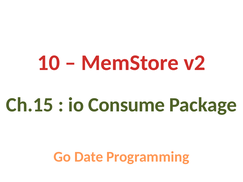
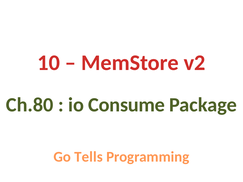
Ch.15: Ch.15 -> Ch.80 (30, 105)
Date: Date -> Tells (89, 157)
